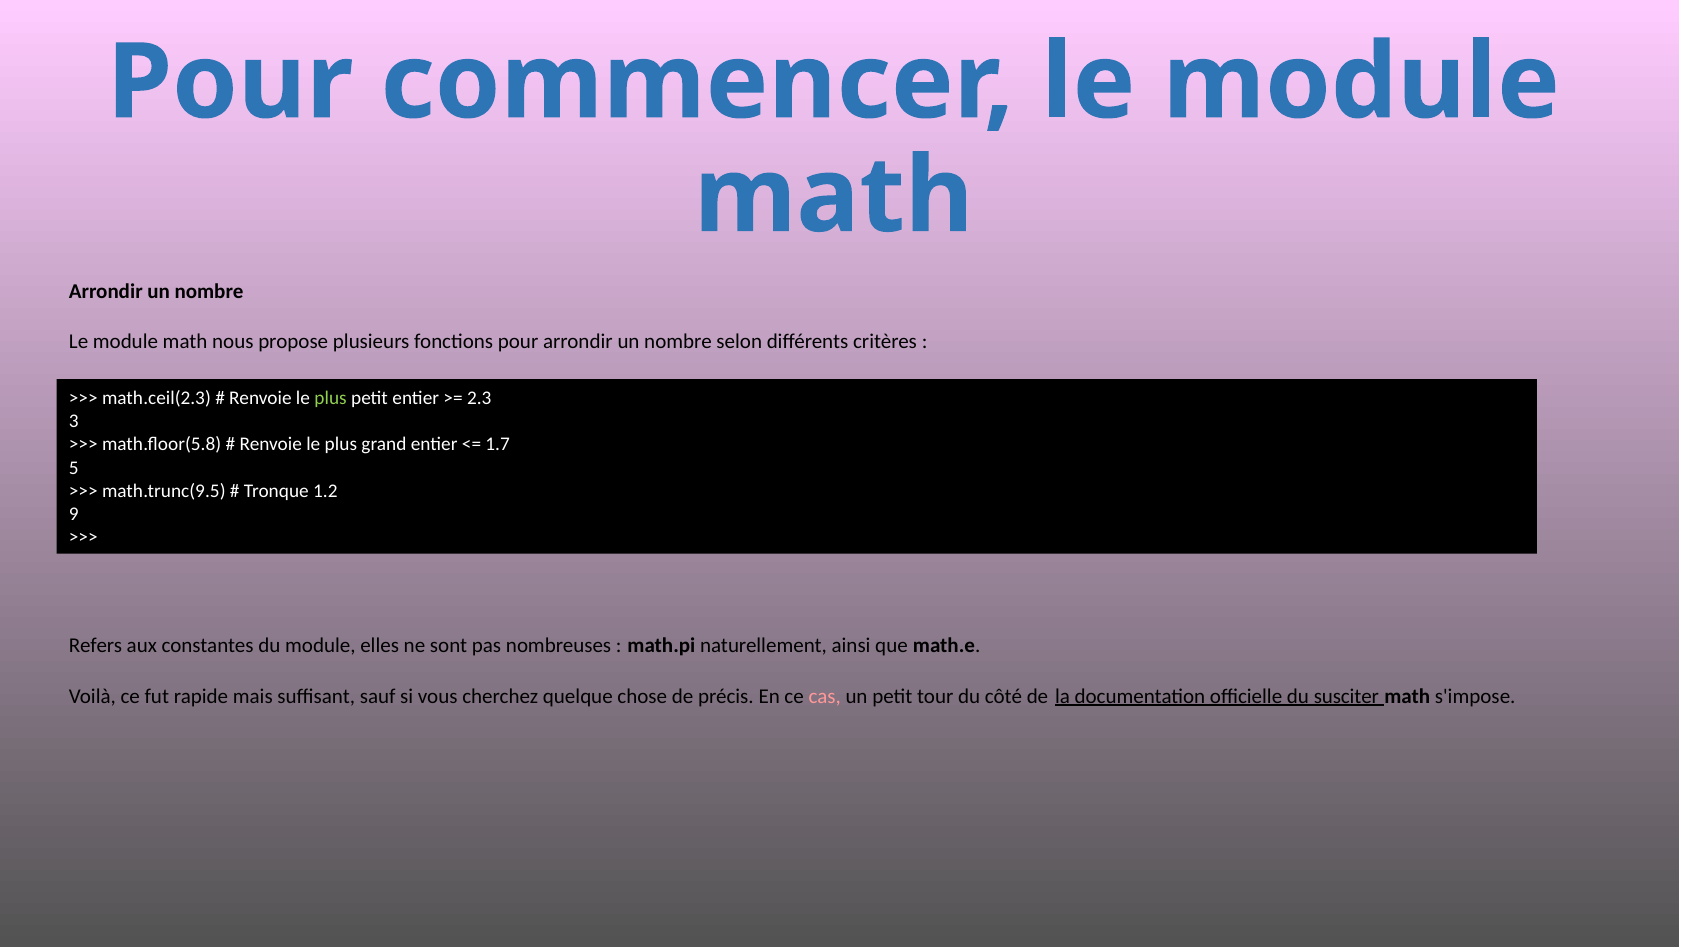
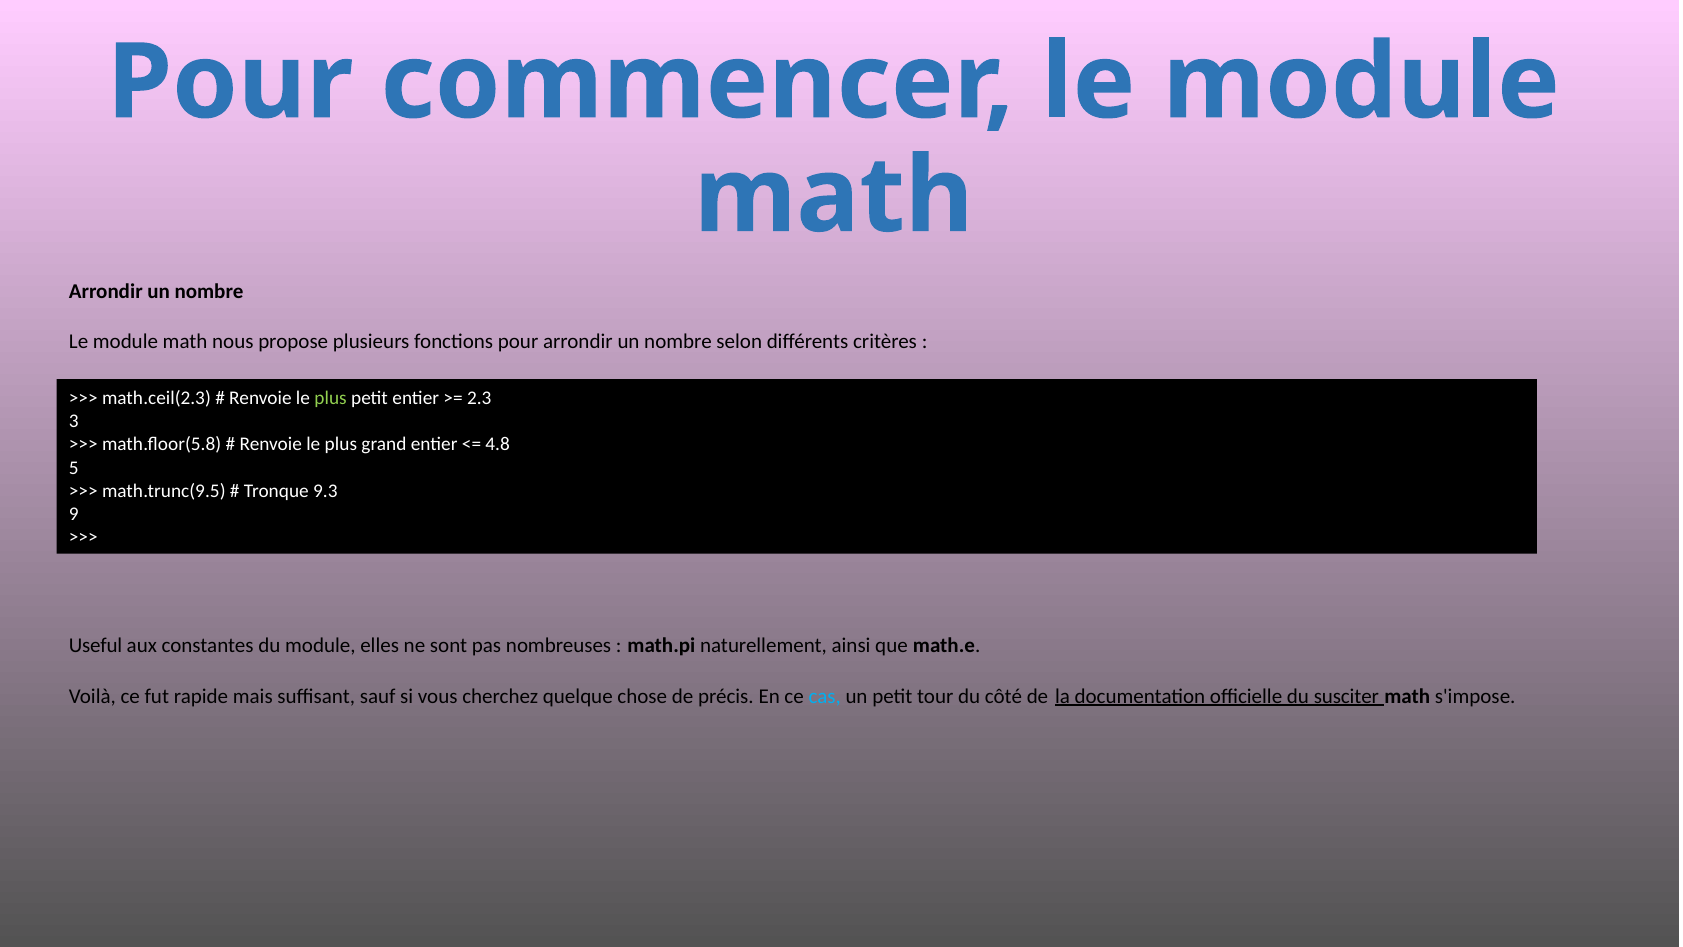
1.7: 1.7 -> 4.8 (498, 444)
1.2: 1.2 -> 9.3 (325, 491)
Refers: Refers -> Useful (96, 646)
cas colour: pink -> light blue (825, 696)
